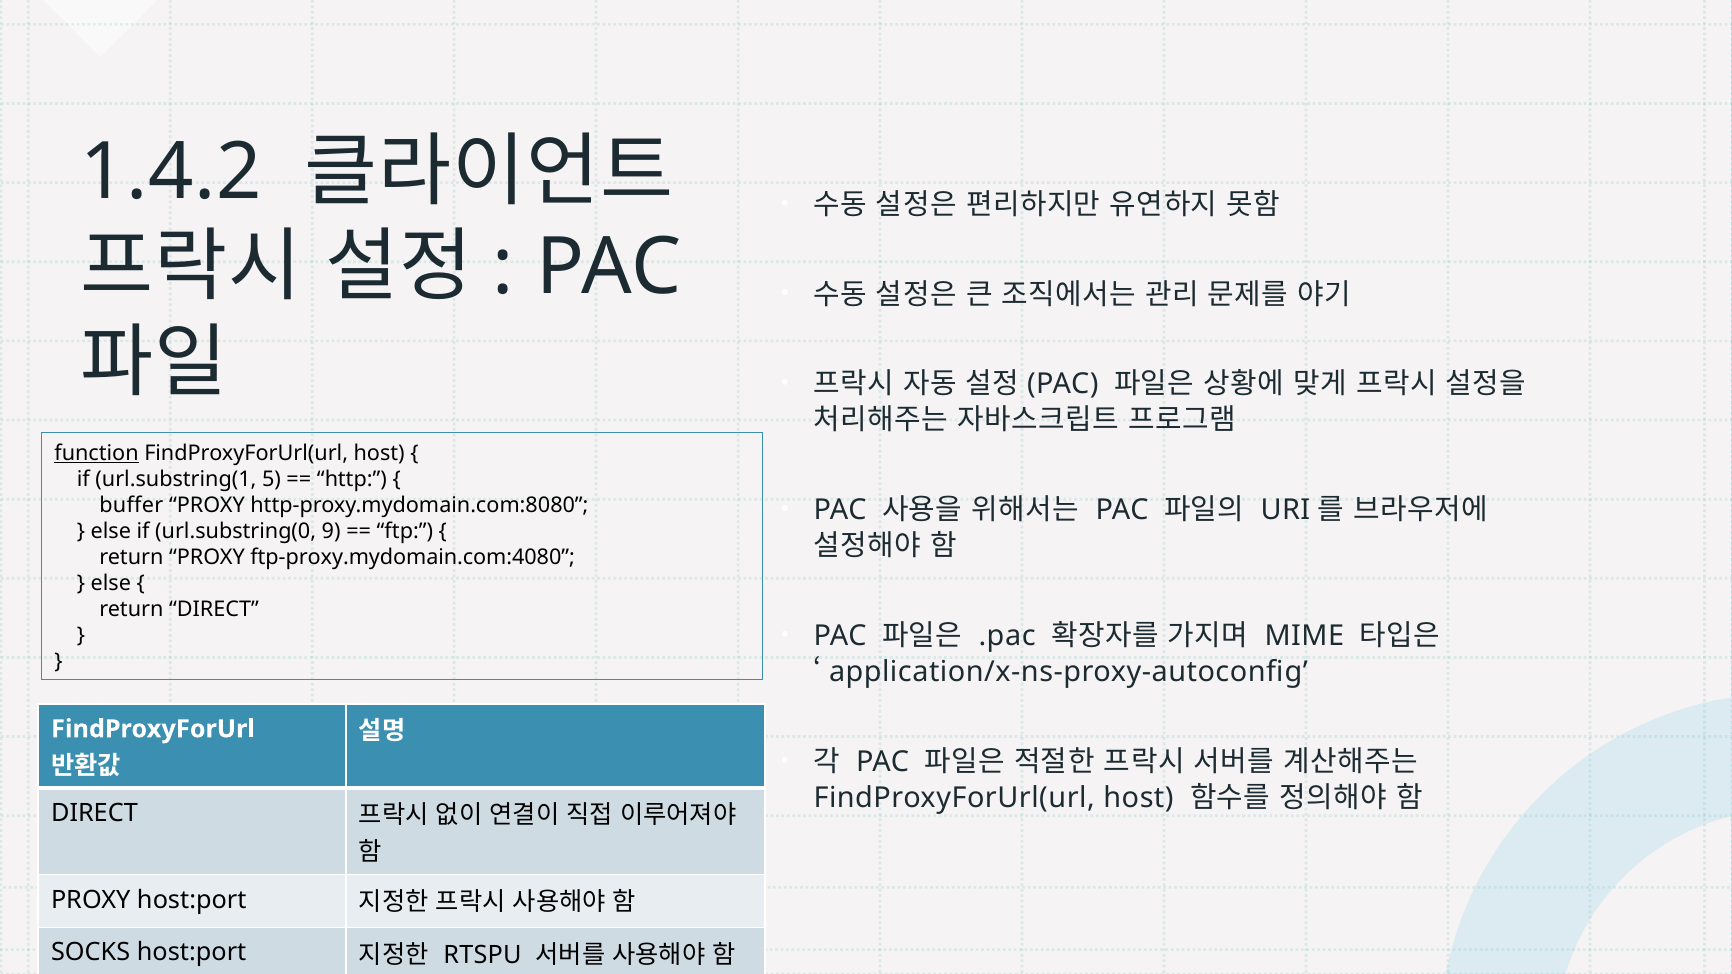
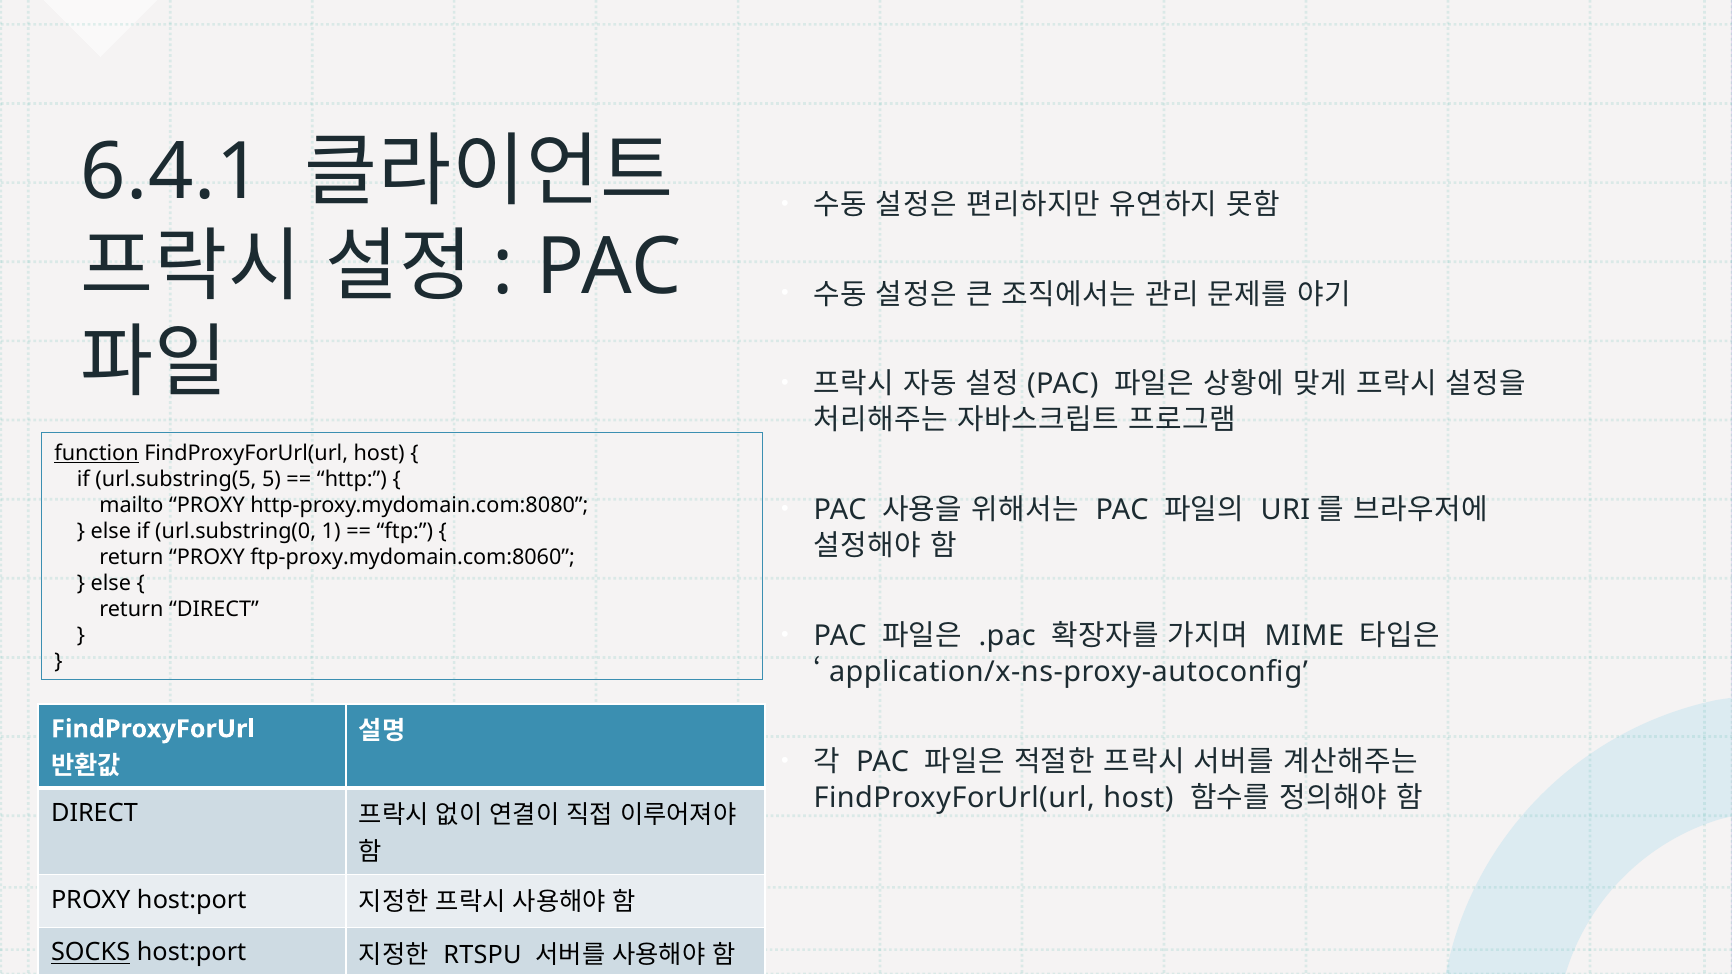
1.4.2: 1.4.2 -> 6.4.1 (171, 172)
url.substring(1: url.substring(1 -> url.substring(5 (176, 480)
buffer: buffer -> mailto (131, 506)
9: 9 -> 1 (331, 532)
ftp-proxy.mydomain.com:4080: ftp-proxy.mydomain.com:4080 -> ftp-proxy.mydomain.com:8060 (413, 558)
SOCKS underline: none -> present (91, 953)
